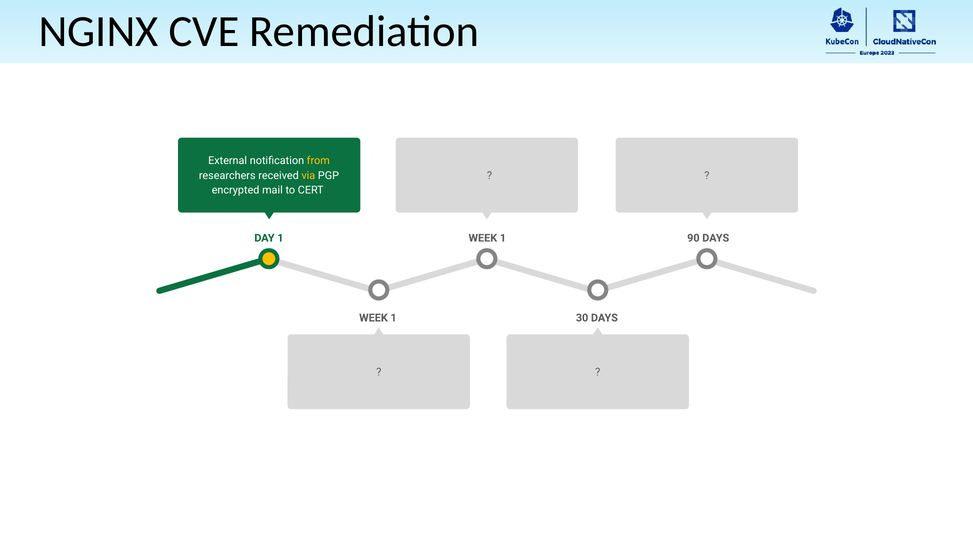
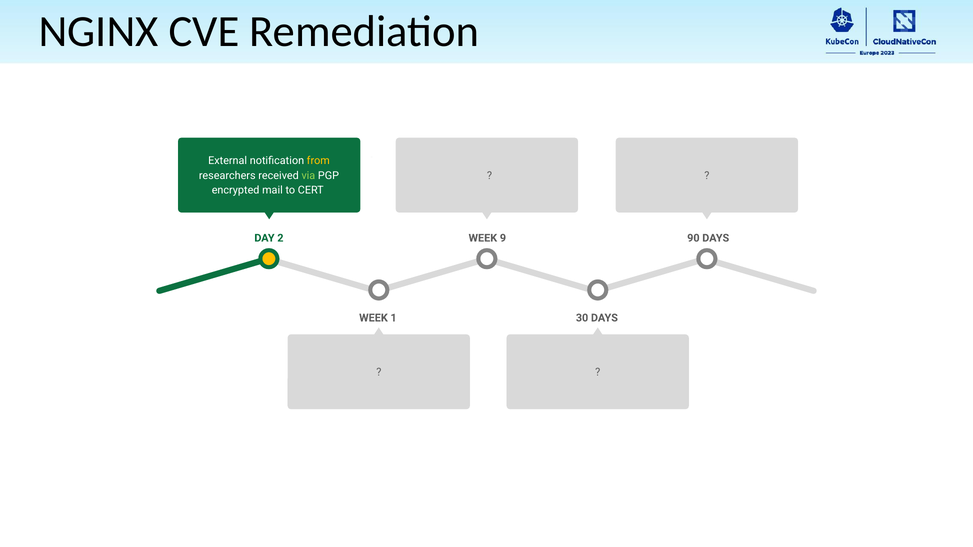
via colour: yellow -> light green (308, 176)
DAY 1: 1 -> 2 (280, 238)
1: 1 -> 9 (503, 238)
